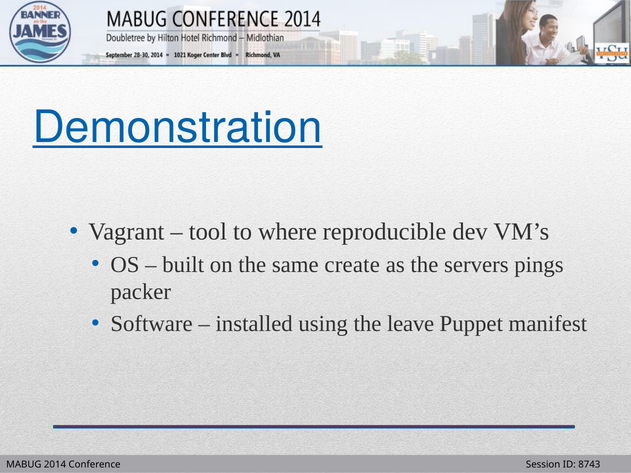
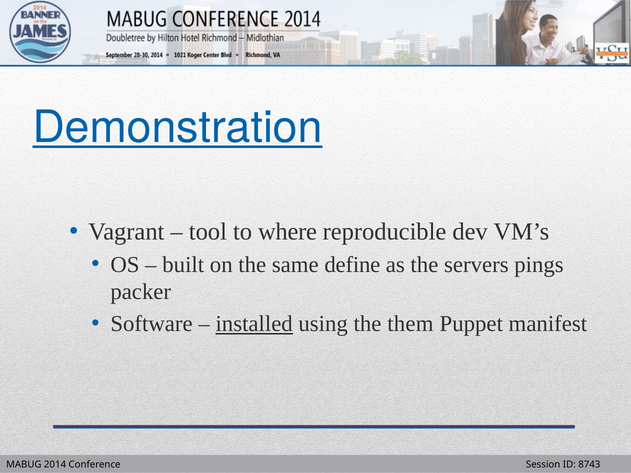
create: create -> define (352, 265)
installed underline: none -> present (254, 324)
leave: leave -> them (410, 324)
